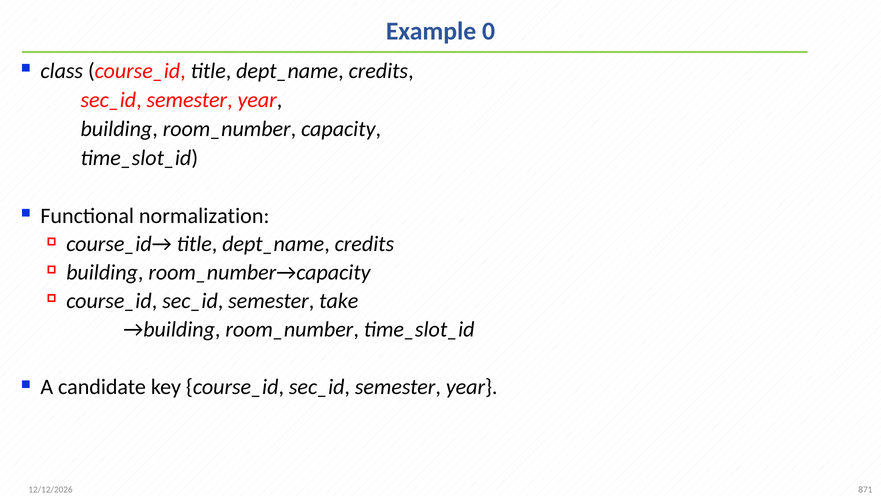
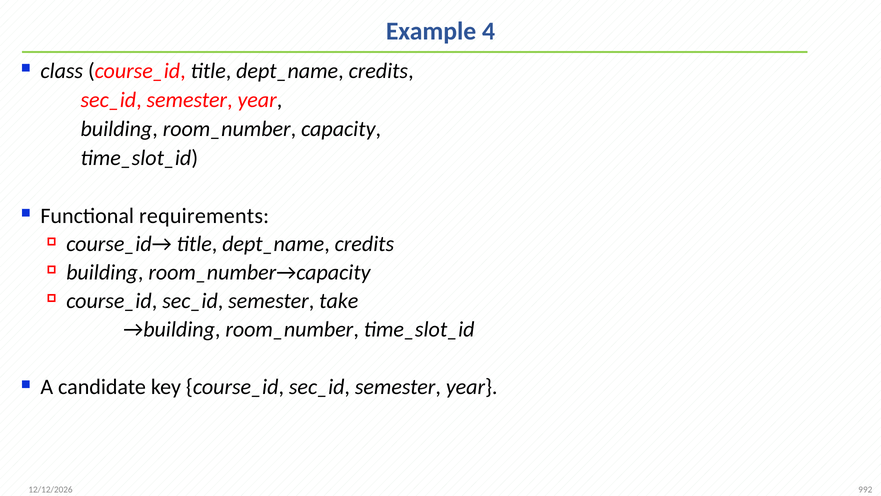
0: 0 -> 4 (489, 31)
normalization: normalization -> requirements (204, 216)
871: 871 -> 992 (865, 489)
